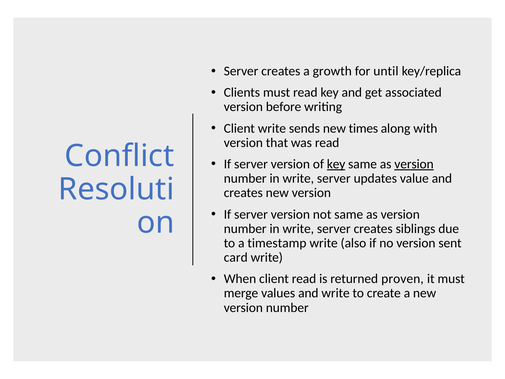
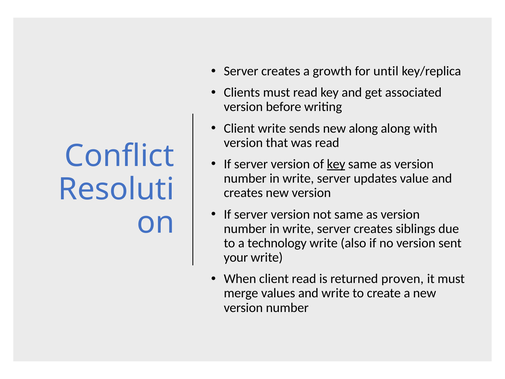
new times: times -> along (363, 128)
version underline: present -> none (414, 164)
timestamp: timestamp -> technology (277, 243)
card: card -> your (236, 257)
